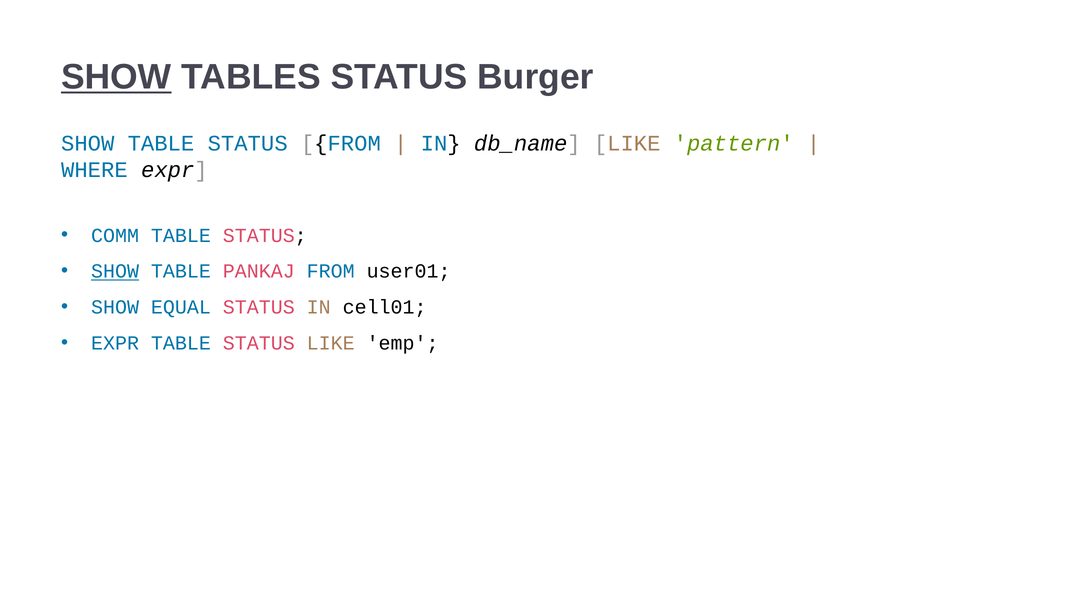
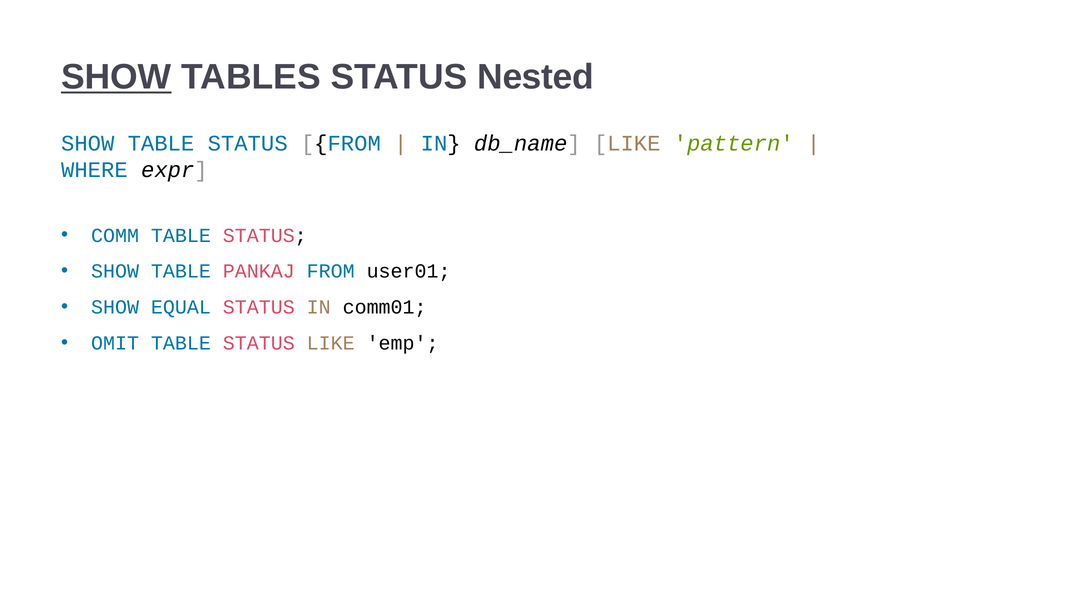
Burger: Burger -> Nested (536, 77)
SHOW underline: present -> none (115, 271)
cell01: cell01 -> comm01 (385, 307)
EXPR: EXPR -> OMIT (115, 343)
